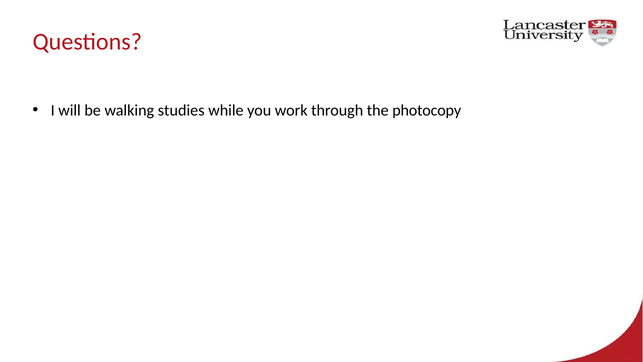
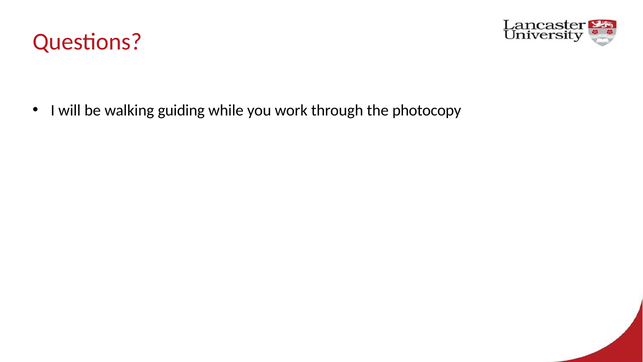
studies: studies -> guiding (181, 110)
